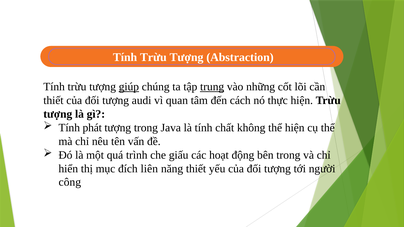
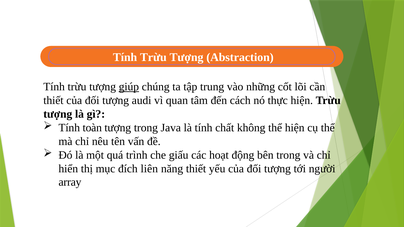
trung underline: present -> none (212, 87)
phát: phát -> toàn (92, 128)
công: công -> array (70, 182)
